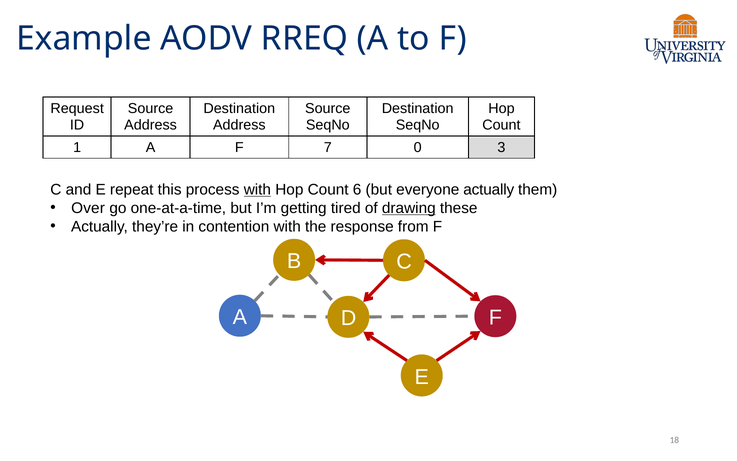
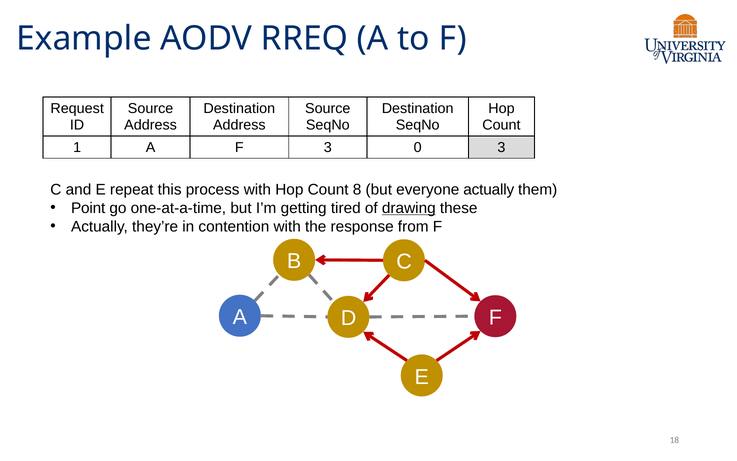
F 7: 7 -> 3 (328, 147)
with underline: present -> none (257, 190)
6: 6 -> 8 (357, 190)
Over: Over -> Point (88, 208)
